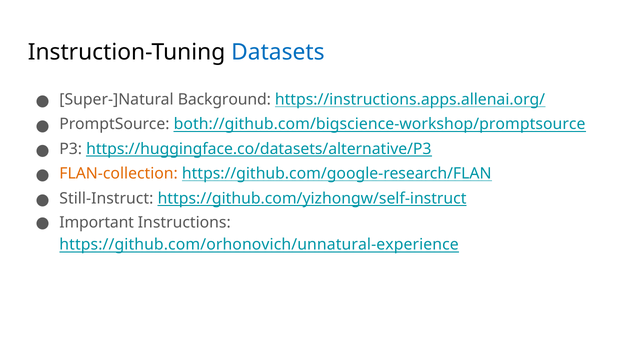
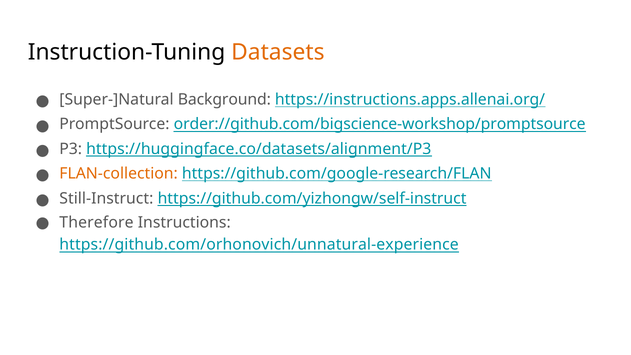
Datasets colour: blue -> orange (278, 52)
both://github.com/bigscience-workshop/promptsource: both://github.com/bigscience-workshop/promptsource -> order://github.com/bigscience-workshop/promptsource (380, 124)
https://huggingface.co/datasets/alternative/P3: https://huggingface.co/datasets/alternative/P3 -> https://huggingface.co/datasets/alignment/P3 (259, 149)
Important: Important -> Therefore (96, 223)
